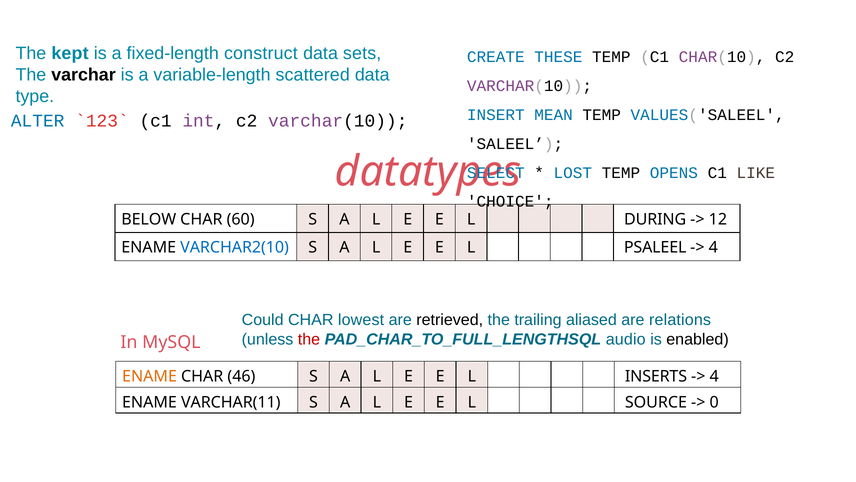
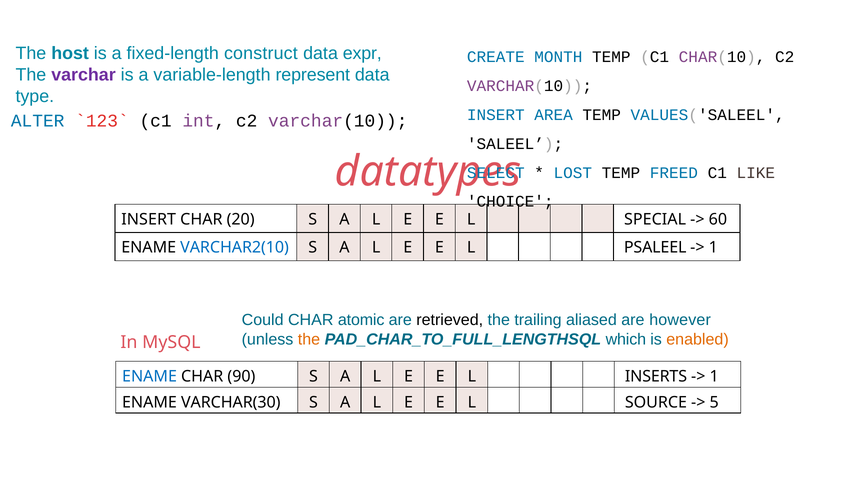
kept: kept -> host (70, 53)
sets: sets -> expr (362, 53)
THESE: THESE -> MONTH (558, 57)
varchar colour: black -> purple (84, 75)
scattered: scattered -> represent (313, 75)
MEAN: MEAN -> AREA (554, 115)
OPENS: OPENS -> FREED (674, 173)
BELOW: BELOW -> INSERT (149, 219)
60: 60 -> 20 (241, 219)
DURING: DURING -> SPECIAL (655, 219)
12: 12 -> 60 (718, 219)
4: 4 -> 1 (713, 247)
lowest: lowest -> atomic (361, 320)
relations: relations -> however (680, 320)
the colour: red -> orange (309, 339)
audio: audio -> which (626, 339)
enabled colour: black -> orange (698, 339)
ENAME colour: orange -> blue (150, 376)
46: 46 -> 90 (241, 376)
4: 4 -> 1 (714, 376)
VARCHAR(11: VARCHAR(11 -> VARCHAR(30 (231, 402)
0: 0 -> 5 (714, 402)
